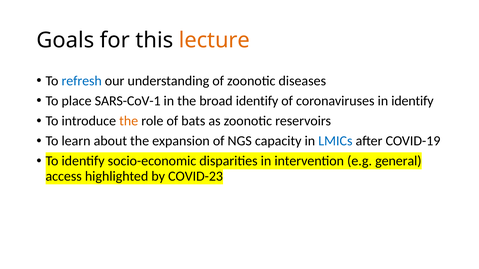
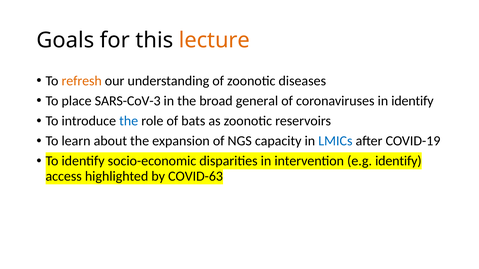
refresh colour: blue -> orange (82, 81)
SARS-CoV-1: SARS-CoV-1 -> SARS-CoV-3 (128, 101)
broad identify: identify -> general (257, 101)
the colour: orange -> blue (129, 121)
e.g general: general -> identify (398, 161)
COVID-23: COVID-23 -> COVID-63 (196, 176)
